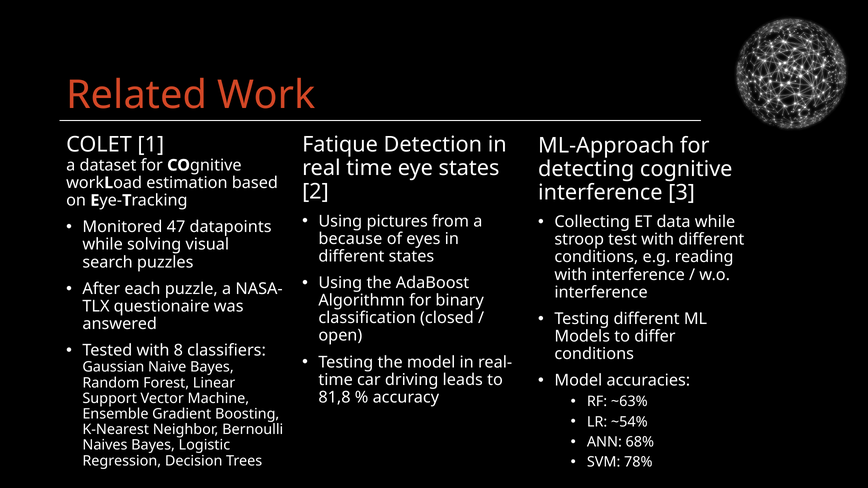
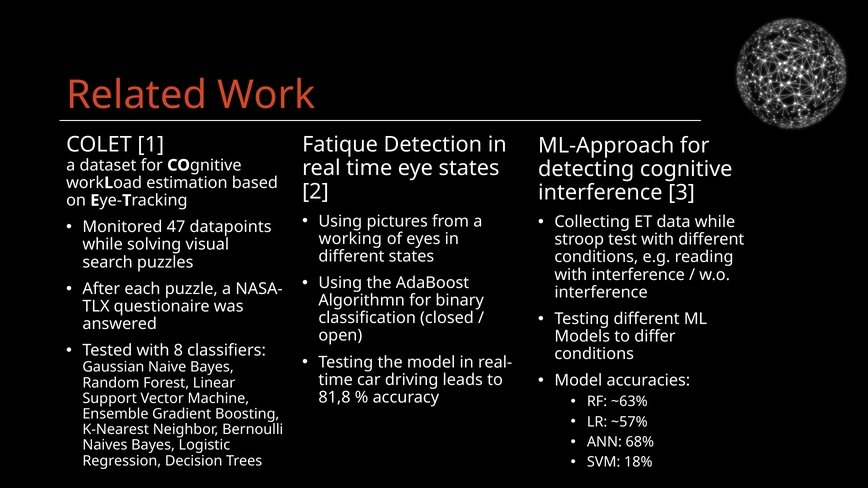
because: because -> working (350, 239)
~54%: ~54% -> ~57% (629, 422)
78%: 78% -> 18% (638, 462)
